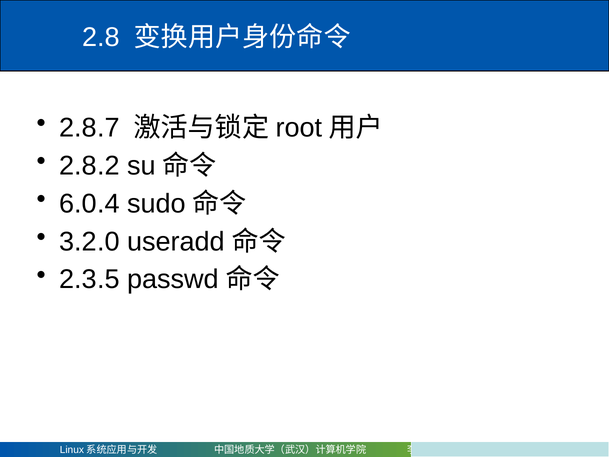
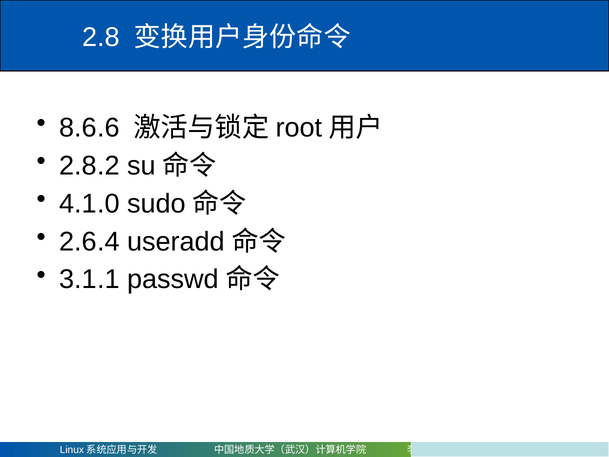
2.8.7: 2.8.7 -> 8.6.6 (89, 128)
6.0.4: 6.0.4 -> 4.1.0 (89, 204)
3.2.0: 3.2.0 -> 2.6.4 (89, 241)
2.3.5: 2.3.5 -> 3.1.1 (89, 279)
